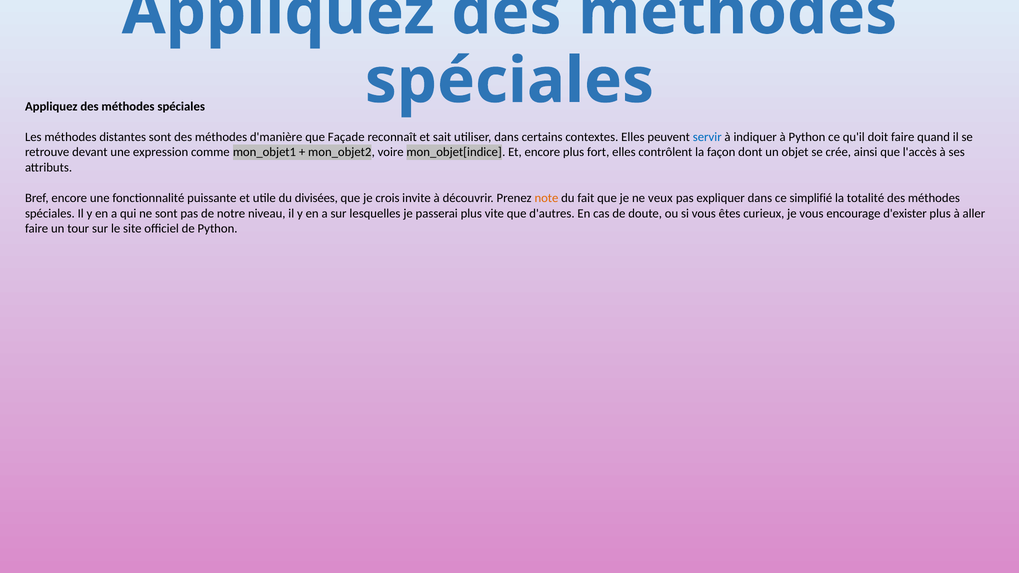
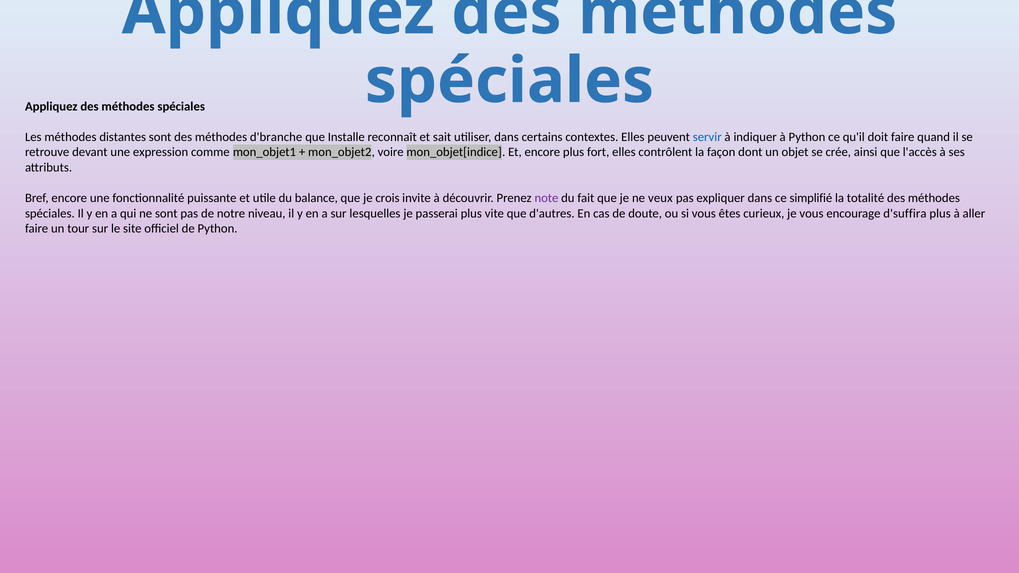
d'manière: d'manière -> d'branche (276, 137)
Façade: Façade -> Installe (346, 137)
divisées: divisées -> balance (316, 198)
note colour: orange -> purple (546, 198)
d'exister: d'exister -> d'suffira (905, 213)
